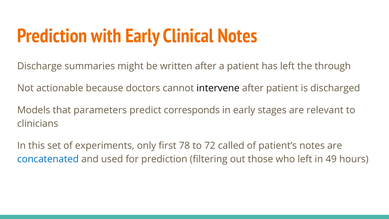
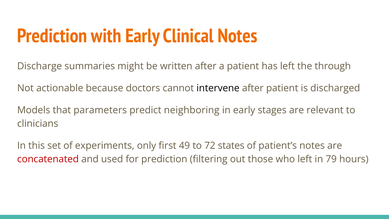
corresponds: corresponds -> neighboring (192, 110)
78: 78 -> 49 (184, 146)
called: called -> states (231, 146)
concatenated colour: blue -> red (48, 159)
49: 49 -> 79 (331, 159)
